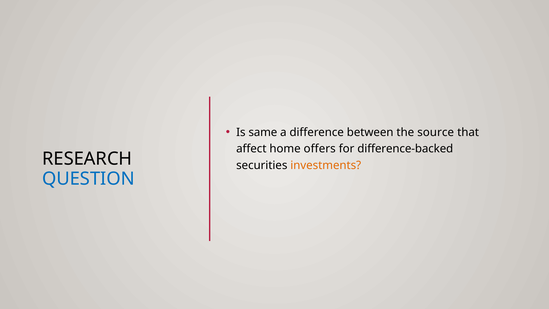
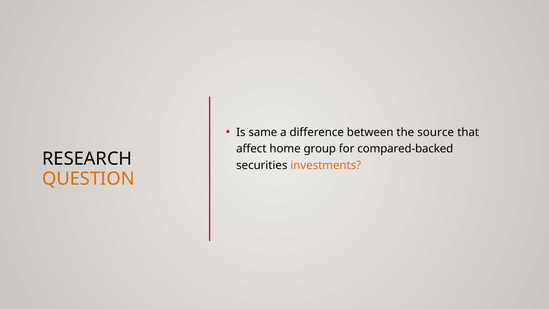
offers: offers -> group (320, 149)
difference-backed: difference-backed -> compared-backed (405, 149)
QUESTION colour: blue -> orange (88, 179)
